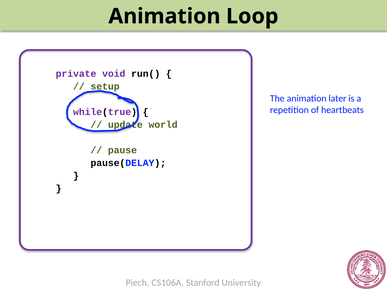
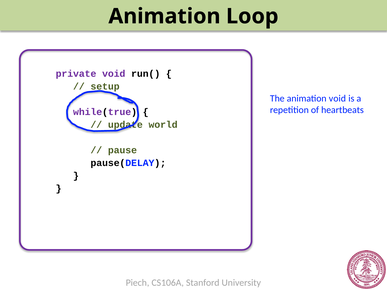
animation later: later -> void (337, 99)
